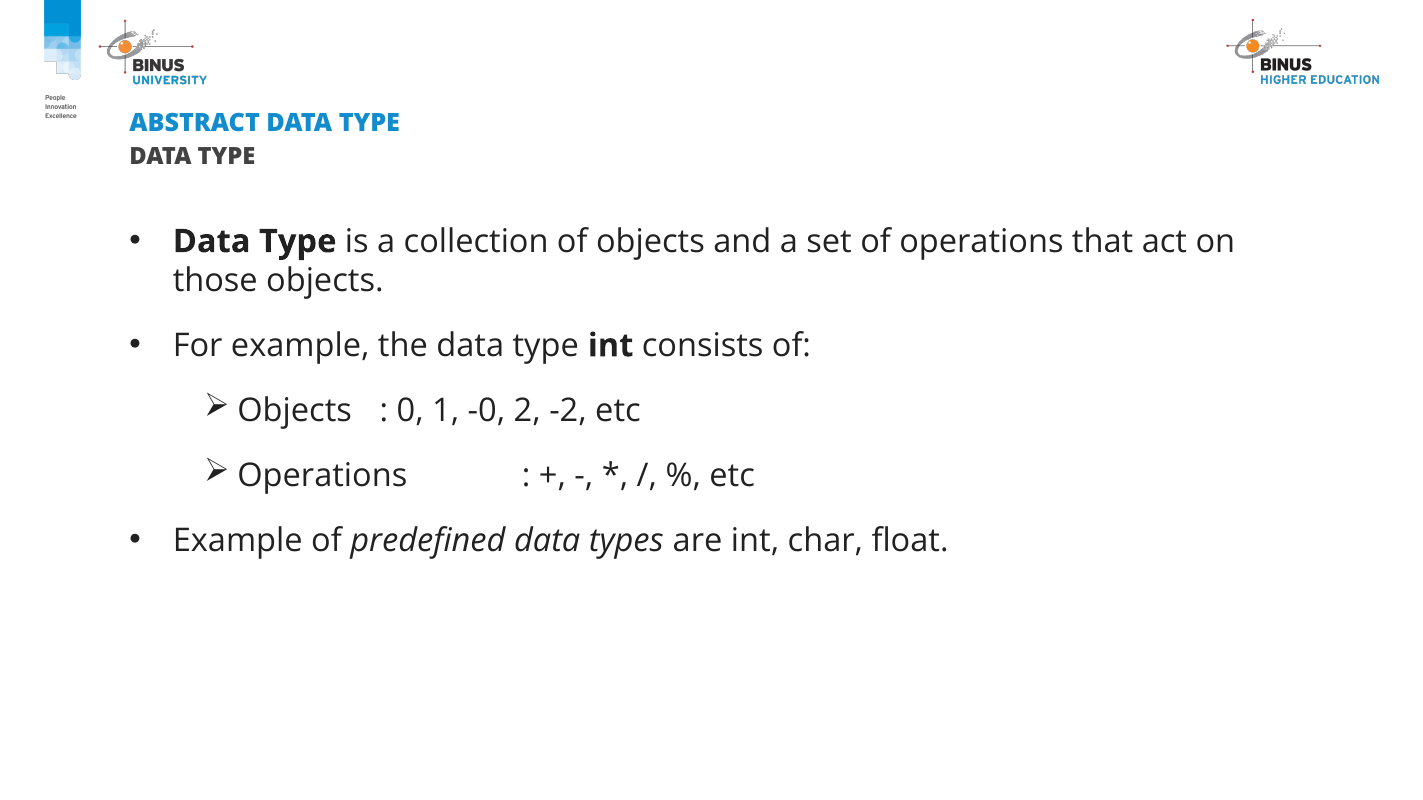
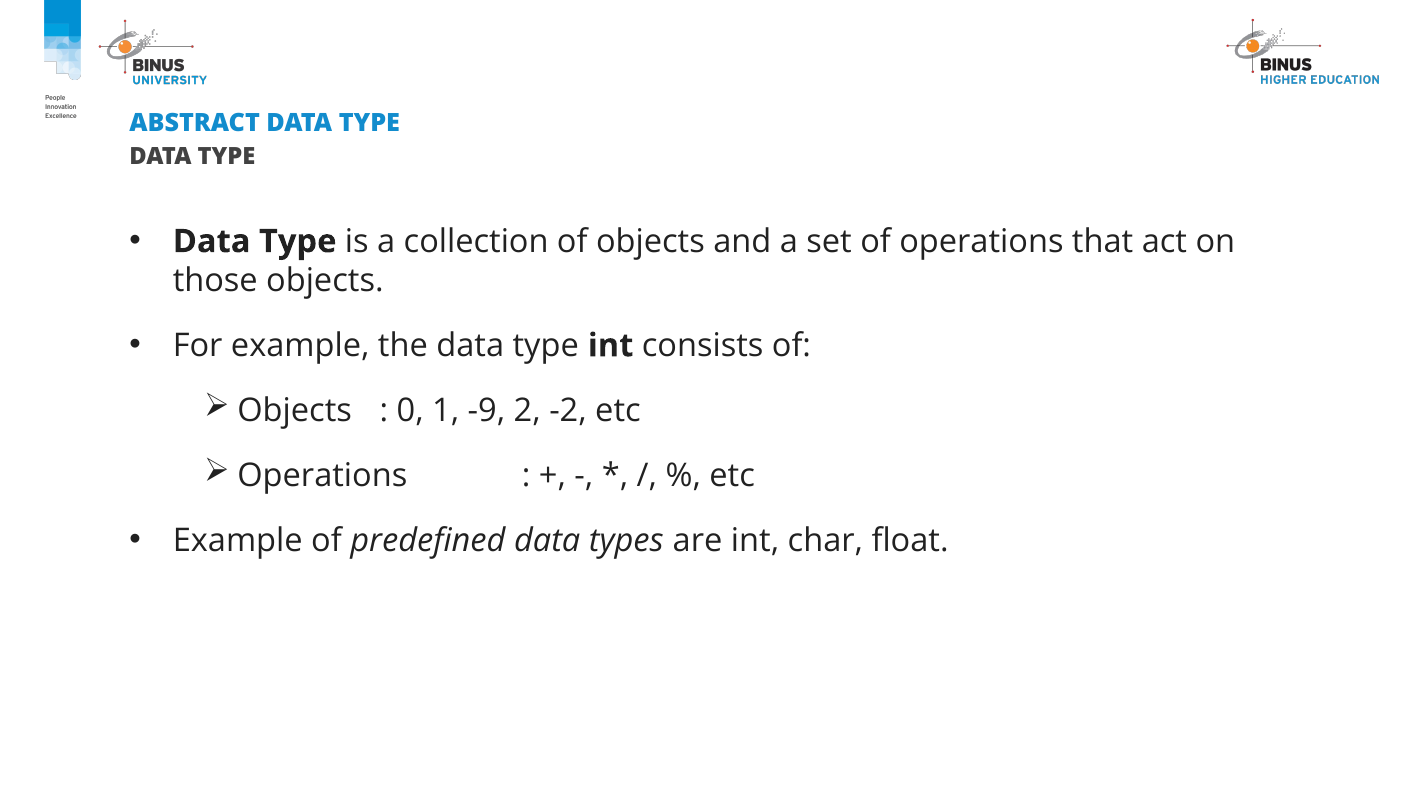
-0: -0 -> -9 (486, 411)
